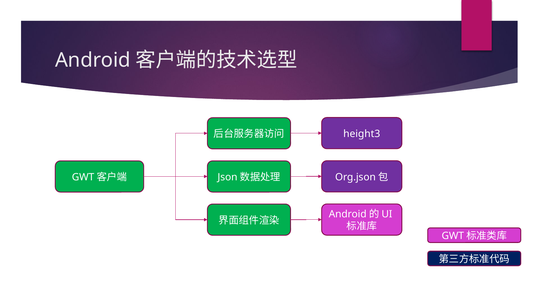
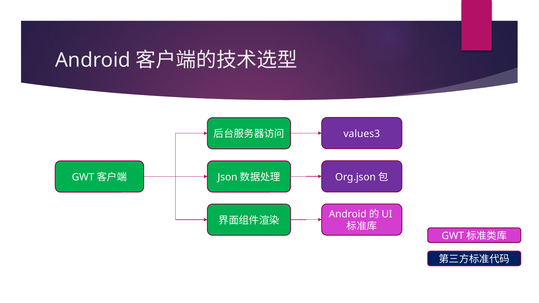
height3: height3 -> values3 (362, 134)
